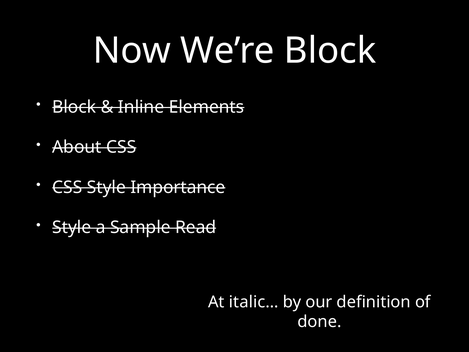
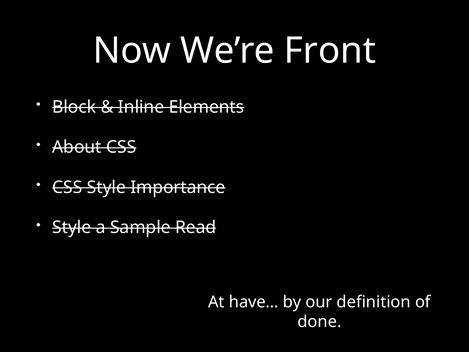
We’re Block: Block -> Front (330, 51)
italic…: italic… -> have… (254, 302)
